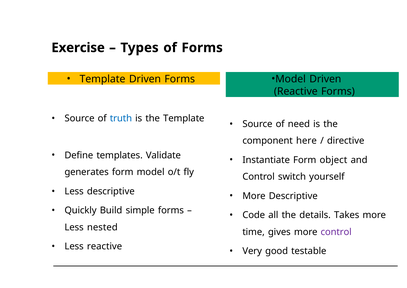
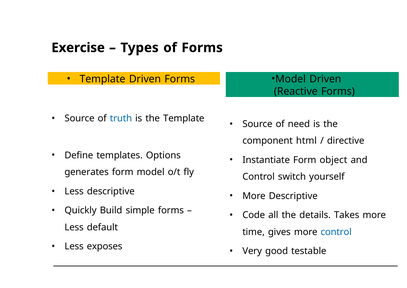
here: here -> html (306, 141)
Validate: Validate -> Options (163, 155)
nested: nested -> default (102, 227)
control colour: purple -> blue (336, 232)
Less reactive: reactive -> exposes (105, 246)
